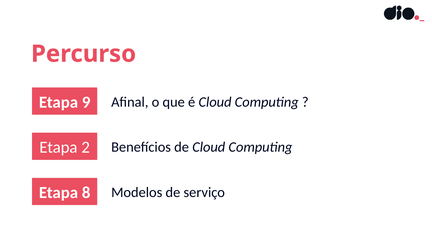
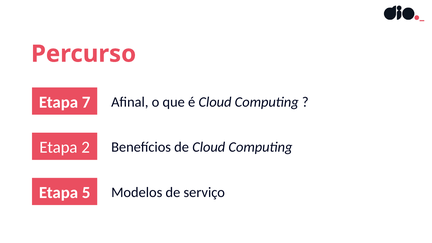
9: 9 -> 7 (86, 102)
8: 8 -> 5 (86, 193)
